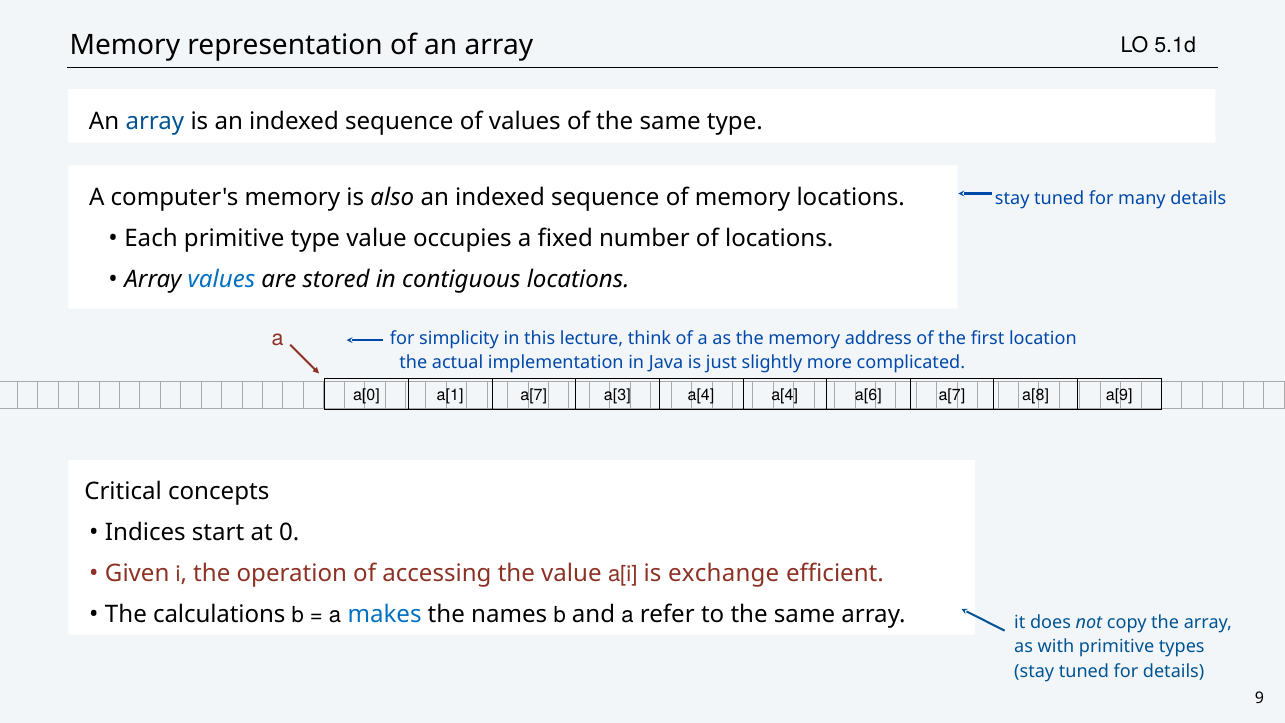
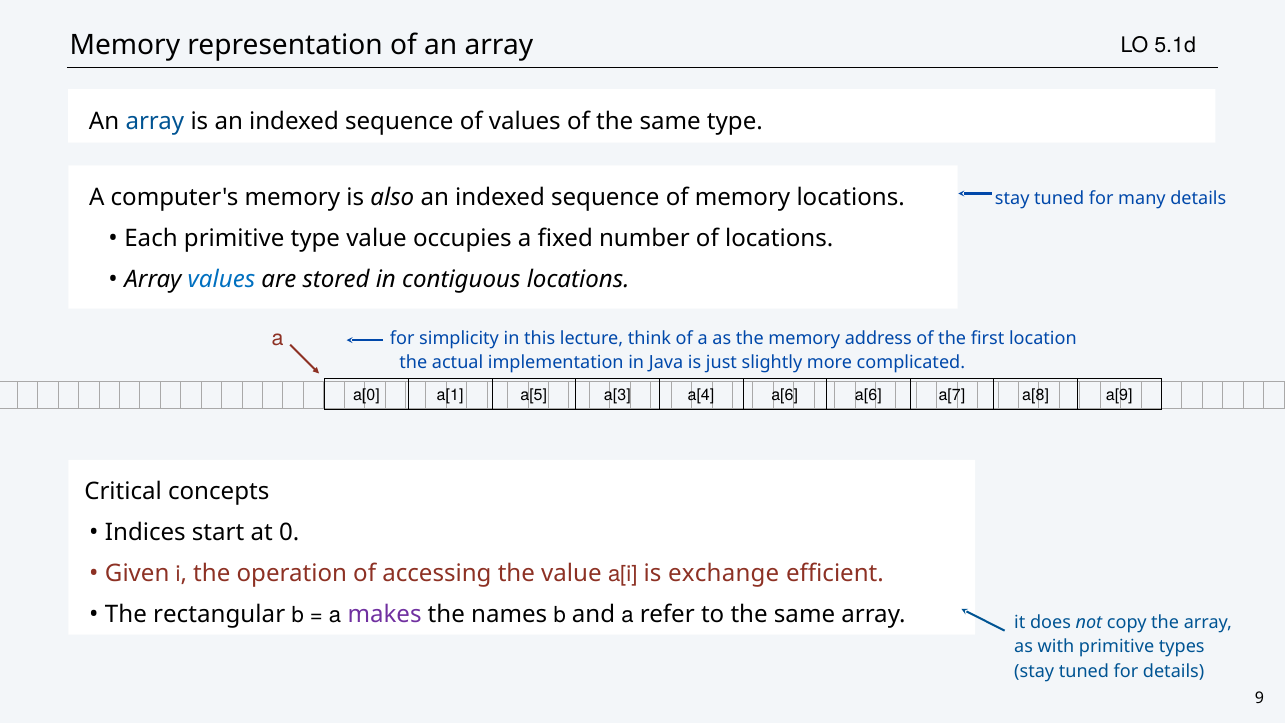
a[1 a[7: a[7 -> a[5 (534, 395)
a[4 a[4: a[4 -> a[6 (785, 395)
calculations: calculations -> rectangular (219, 614)
makes colour: blue -> purple (385, 614)
